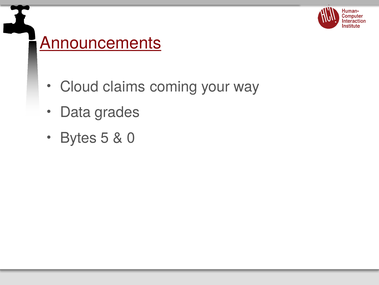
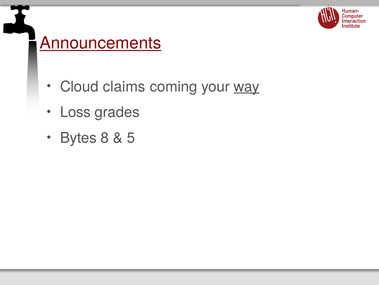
way underline: none -> present (247, 86)
Data: Data -> Loss (75, 112)
5: 5 -> 8 (105, 138)
0: 0 -> 5 (131, 138)
